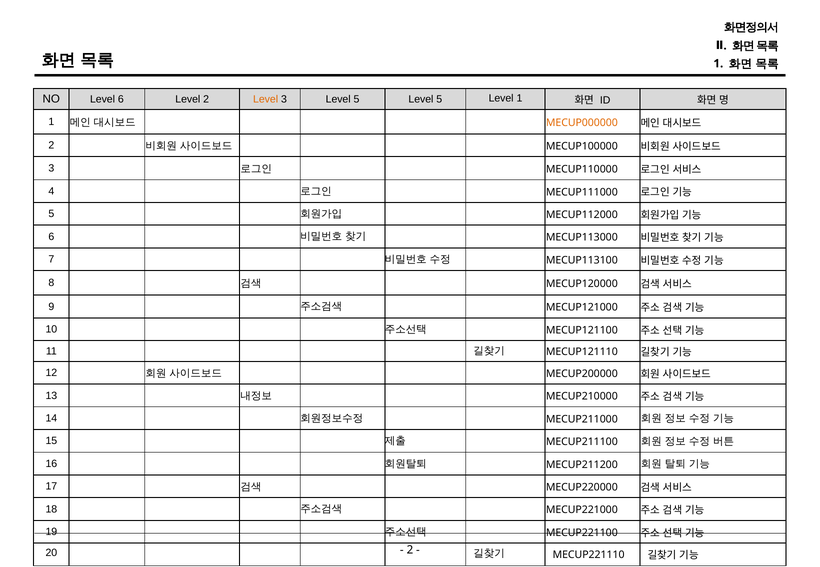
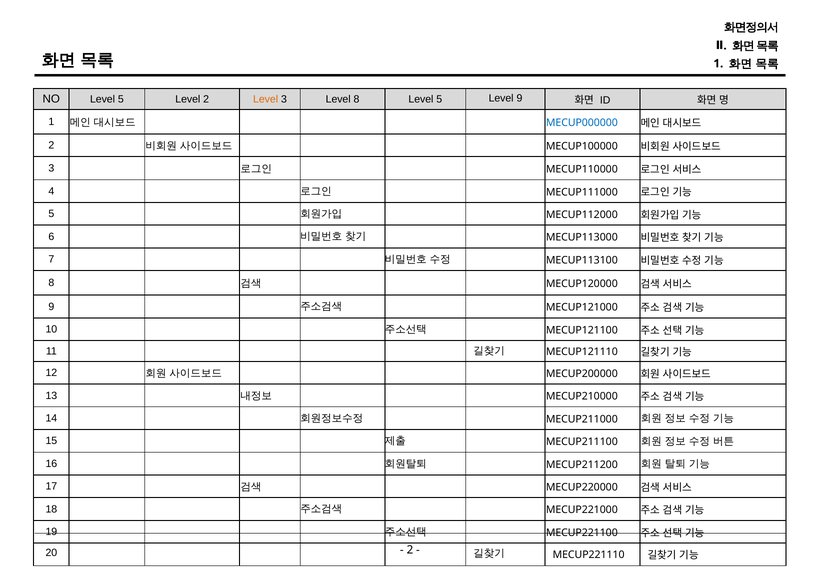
NO Level 6: 6 -> 5 (121, 100)
3 Level 5: 5 -> 8 (357, 100)
Level 1: 1 -> 9 (519, 98)
MECUP000000 colour: orange -> blue (582, 123)
